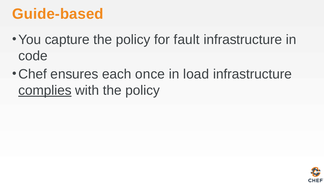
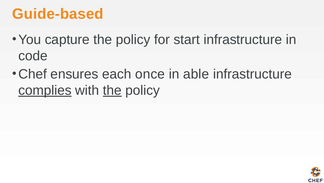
fault: fault -> start (187, 39)
load: load -> able (196, 74)
the underline: none -> present (112, 90)
